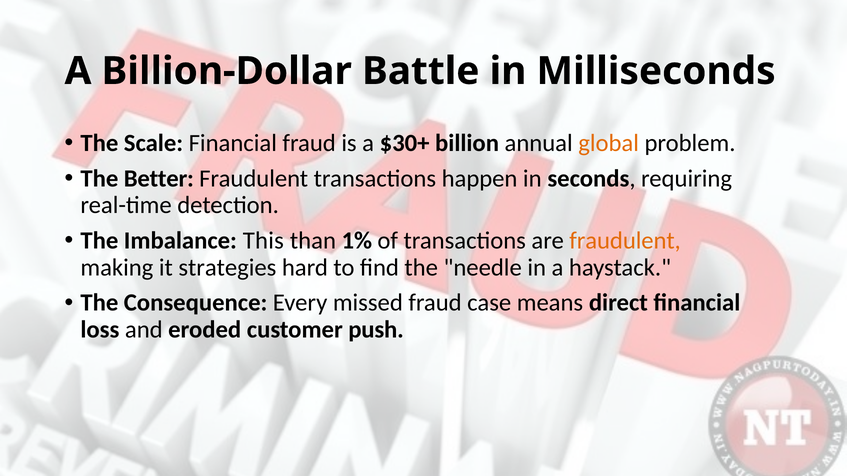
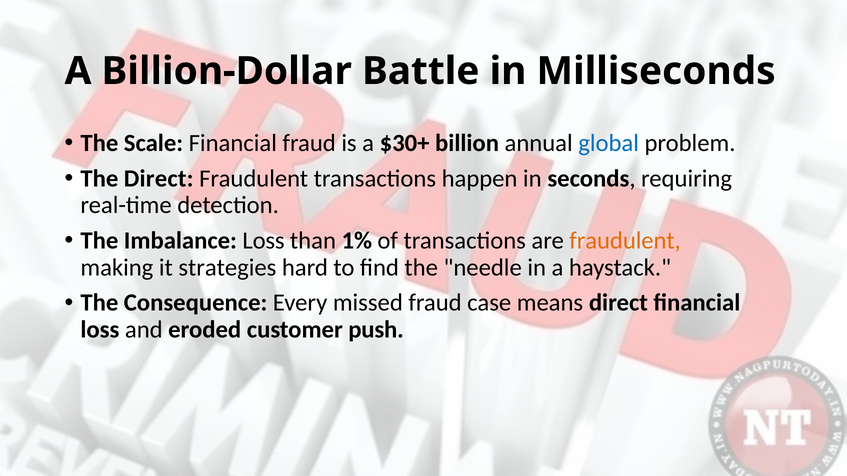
global colour: orange -> blue (609, 143)
The Better: Better -> Direct (159, 179)
Imbalance This: This -> Loss (264, 241)
